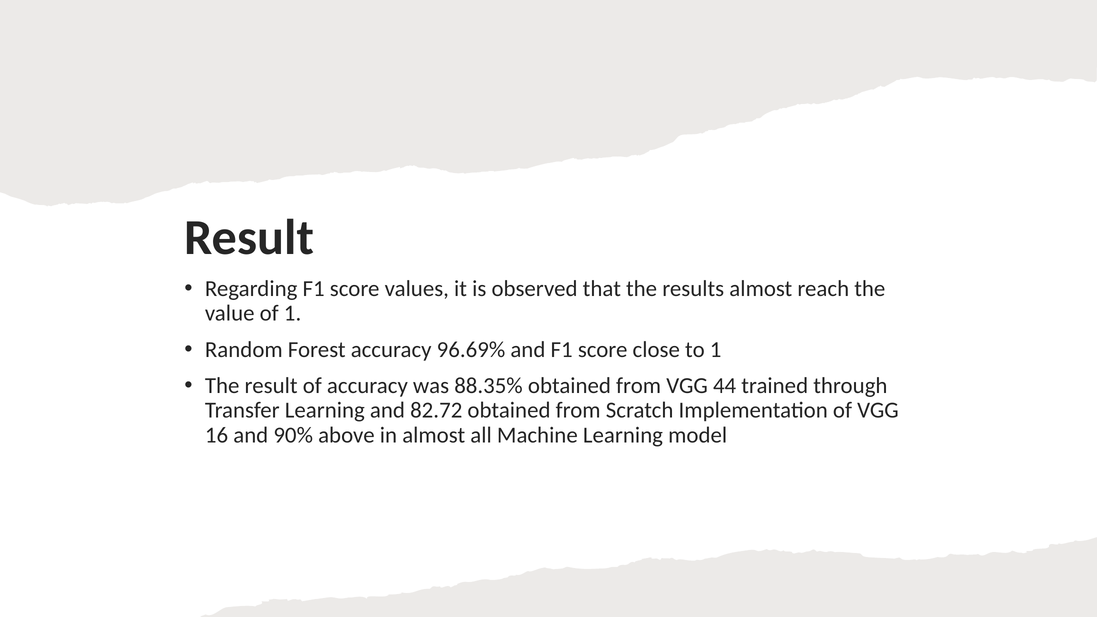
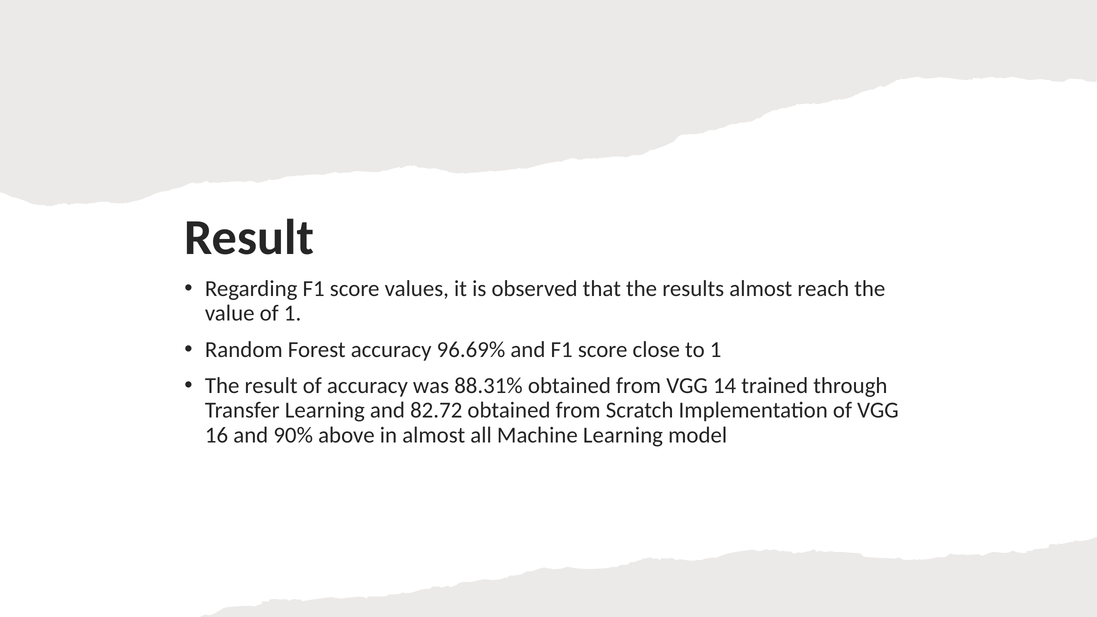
88.35%: 88.35% -> 88.31% (488, 386)
44: 44 -> 14 (725, 386)
